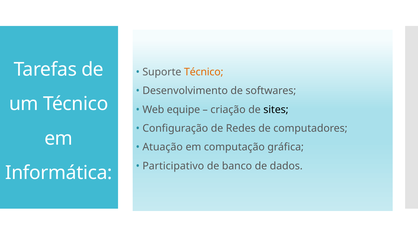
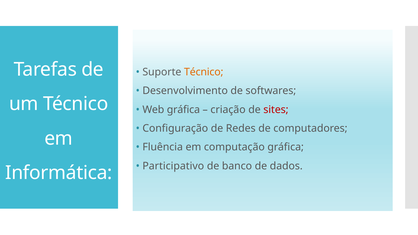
Web equipe: equipe -> gráfica (183, 110)
sites colour: black -> red (276, 110)
Atuação: Atuação -> Fluência (163, 147)
